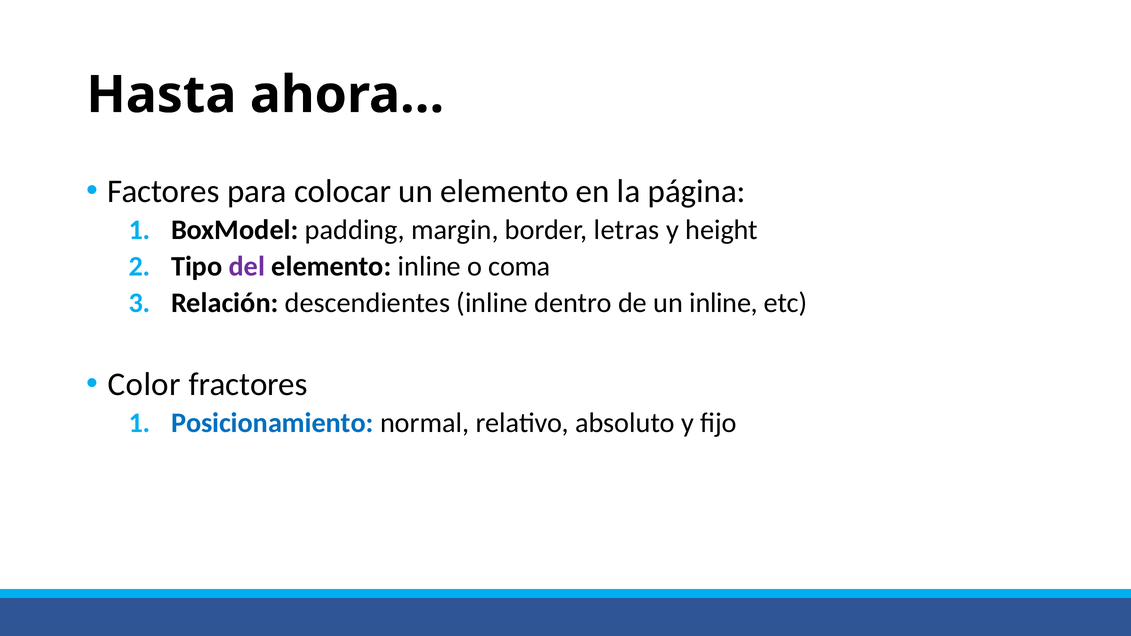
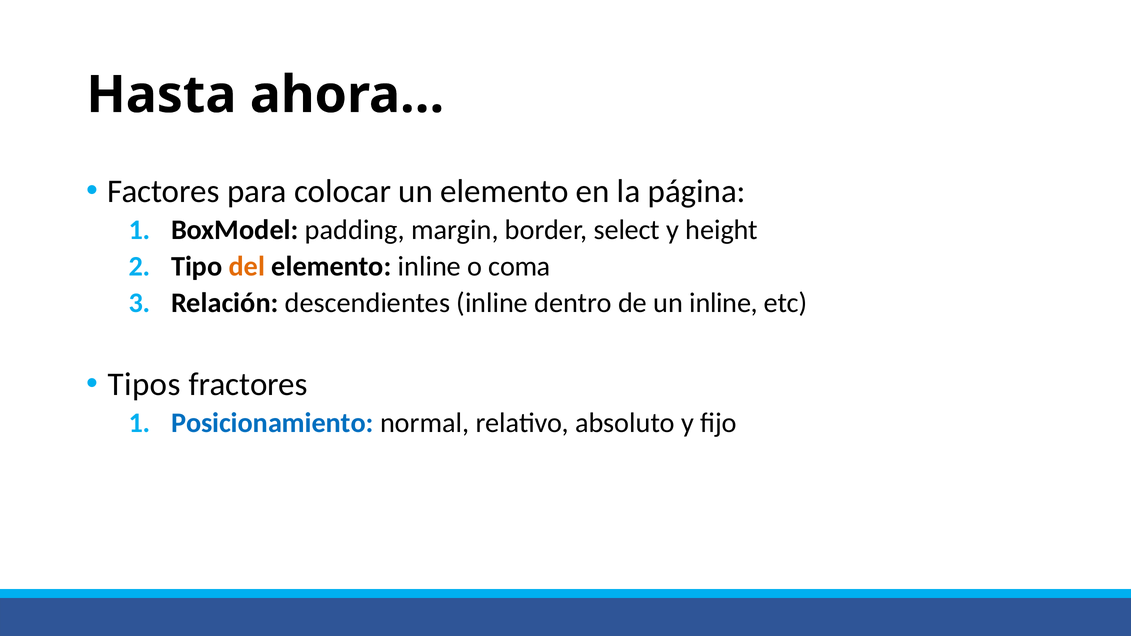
letras: letras -> select (627, 230)
del colour: purple -> orange (247, 267)
Color: Color -> Tipos (144, 384)
